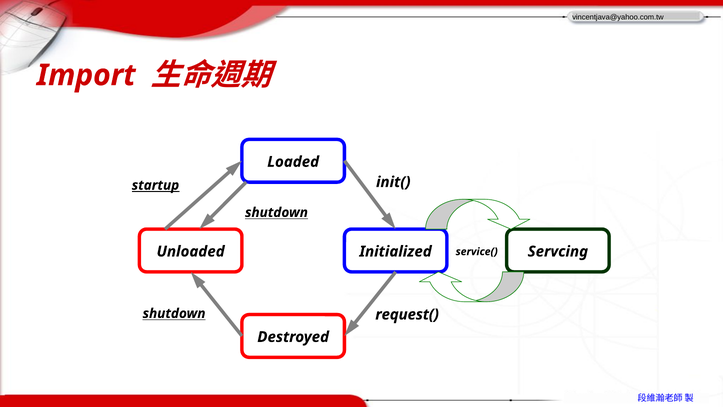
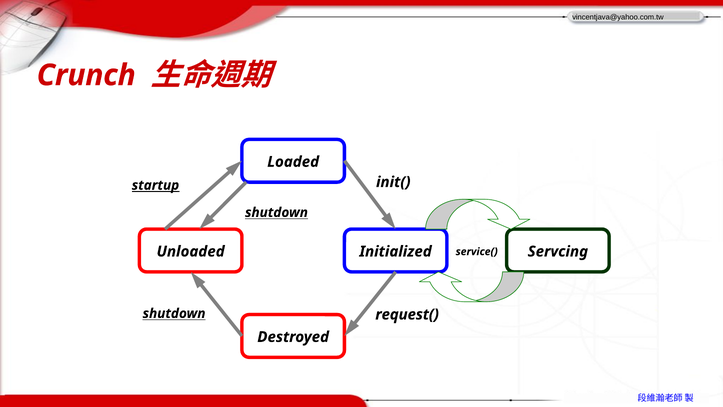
Import: Import -> Crunch (86, 75)
